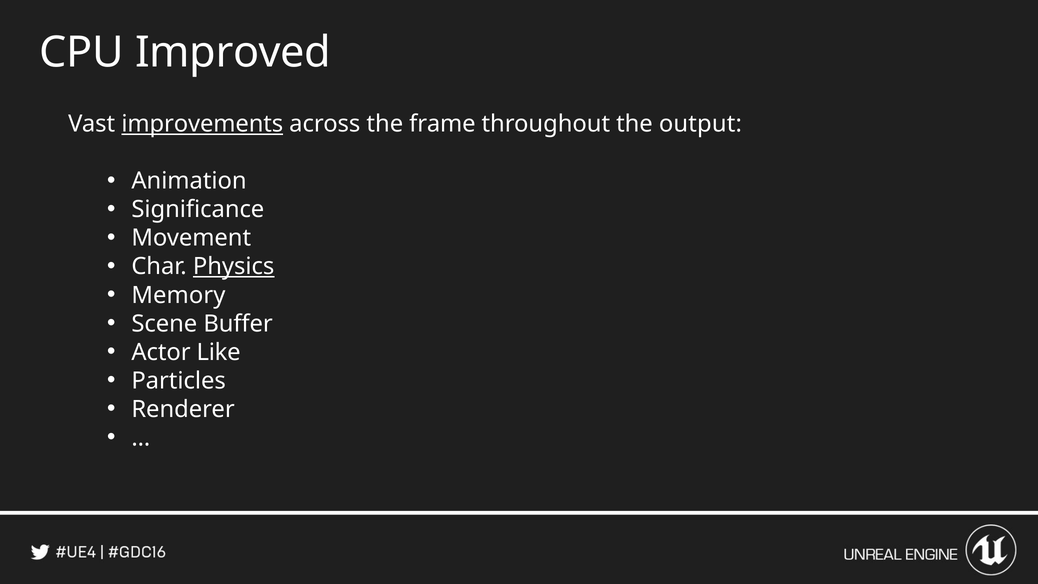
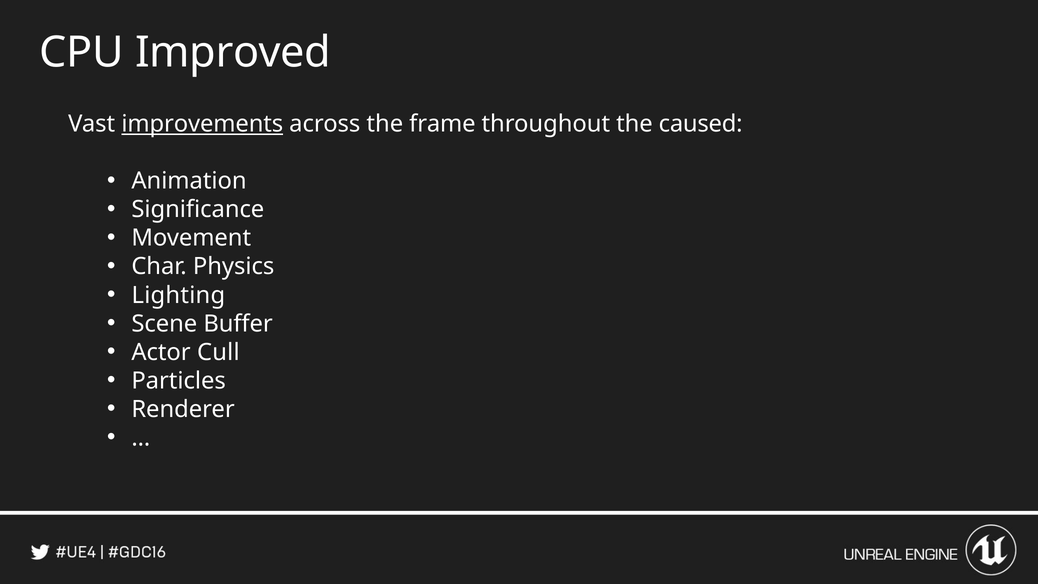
output: output -> caused (701, 124)
Physics underline: present -> none (234, 267)
Memory: Memory -> Lighting (178, 295)
Like: Like -> Cull (218, 352)
